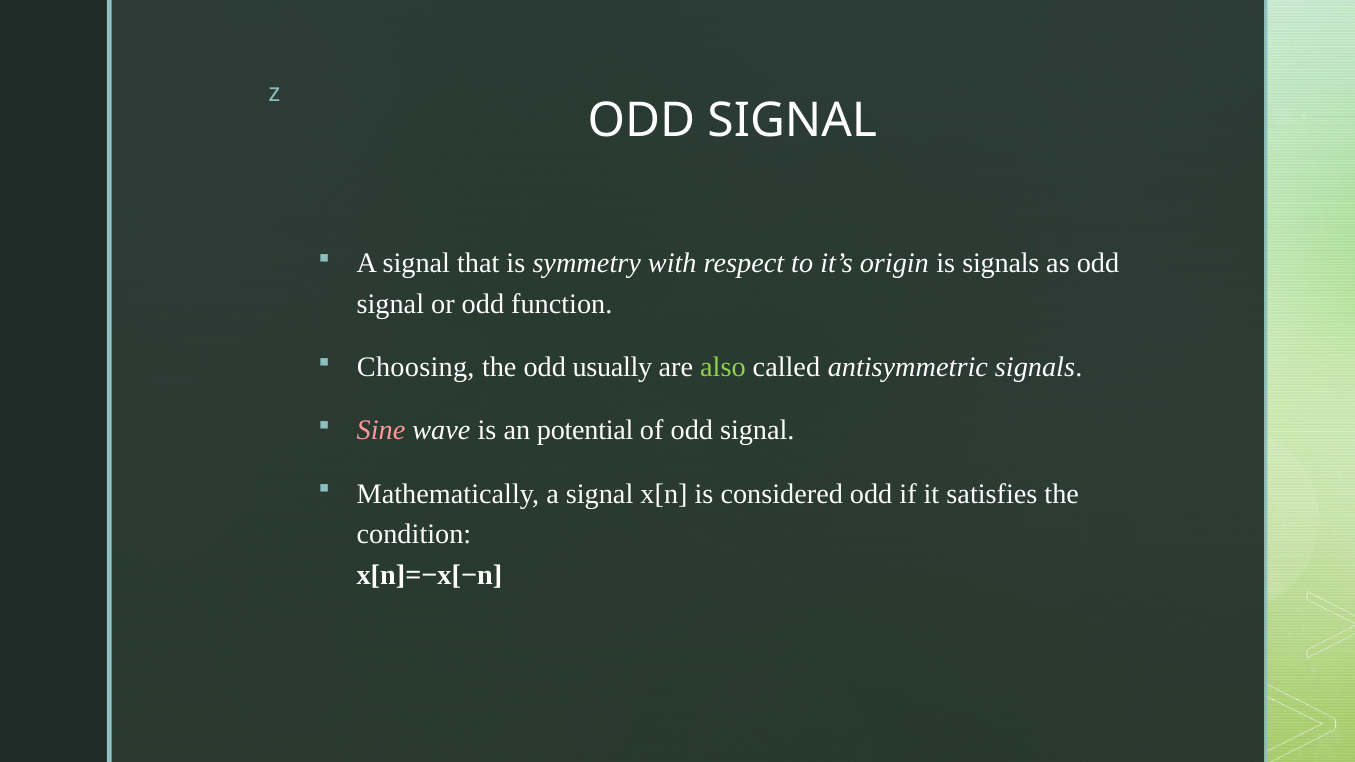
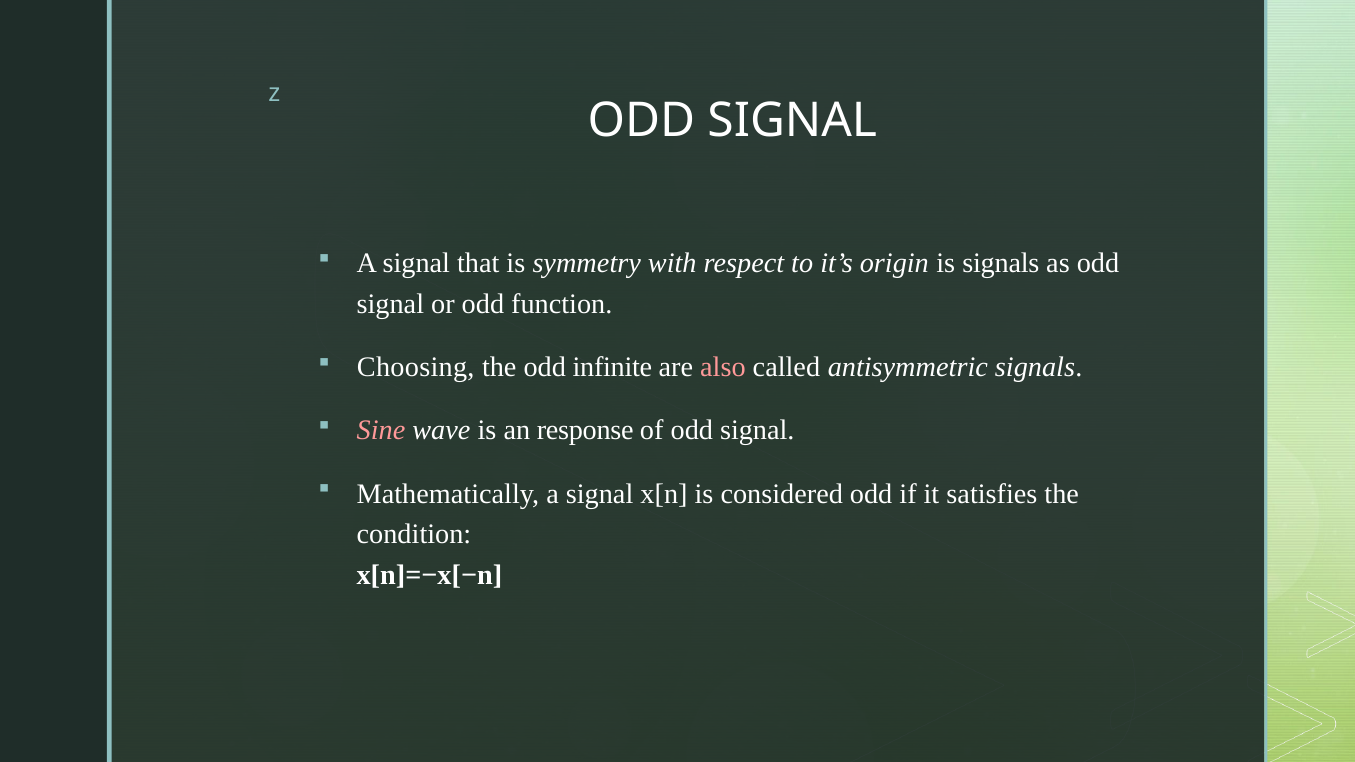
usually: usually -> infinite (612, 367)
also colour: light green -> pink (723, 367)
potential: potential -> response (585, 431)
